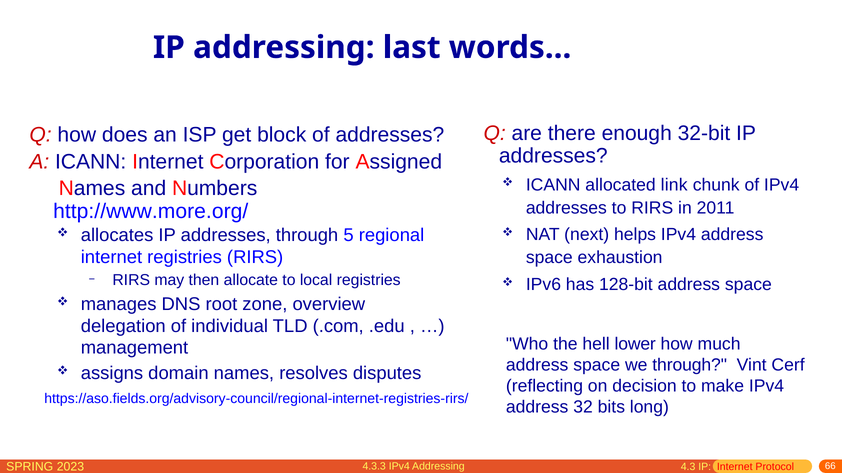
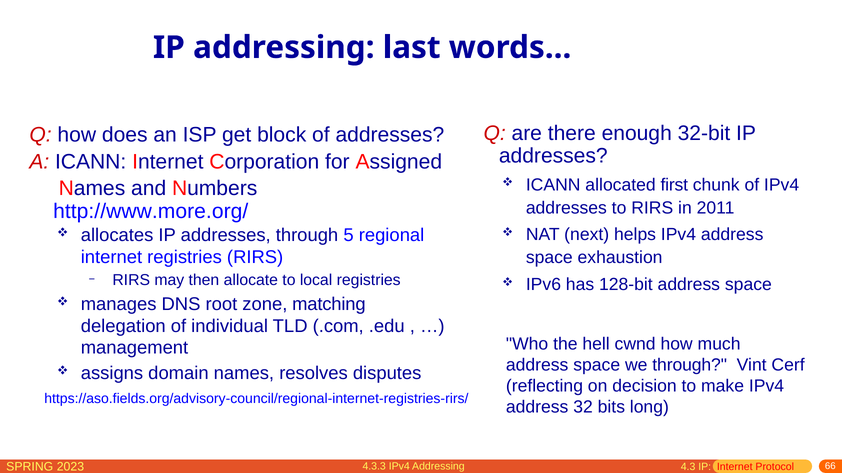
link: link -> first (674, 185)
overview: overview -> matching (329, 304)
lower: lower -> cwnd (635, 344)
